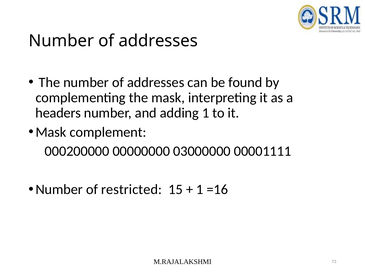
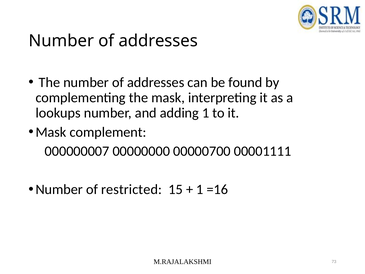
headers: headers -> lookups (58, 113)
000200000: 000200000 -> 000000007 (77, 151)
03000000: 03000000 -> 00000700 (202, 151)
